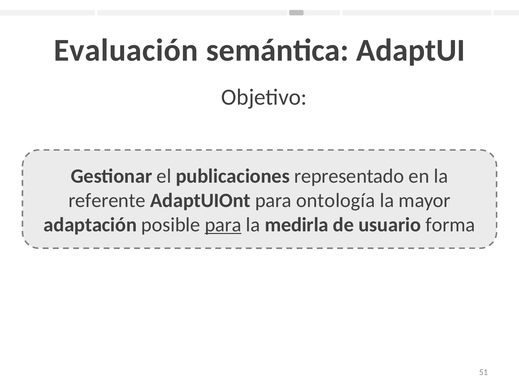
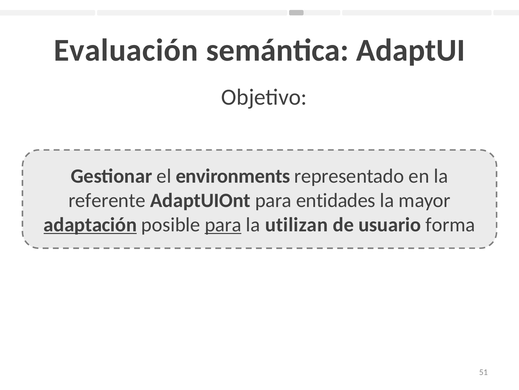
publicaciones: publicaciones -> environments (233, 176)
ontología: ontología -> entidades (336, 200)
adaptación underline: none -> present (90, 224)
medirla: medirla -> utilizan (296, 224)
